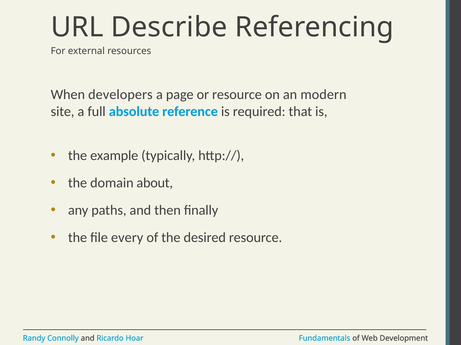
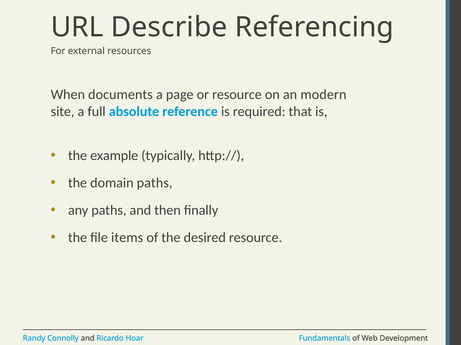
developers: developers -> documents (120, 95)
domain about: about -> paths (155, 183)
every: every -> items (127, 238)
